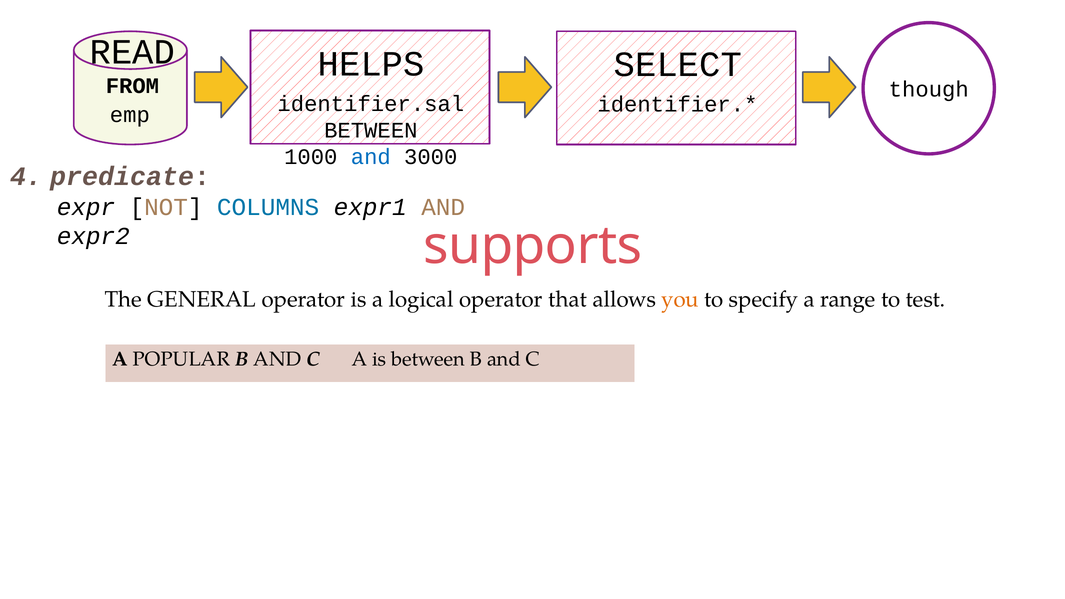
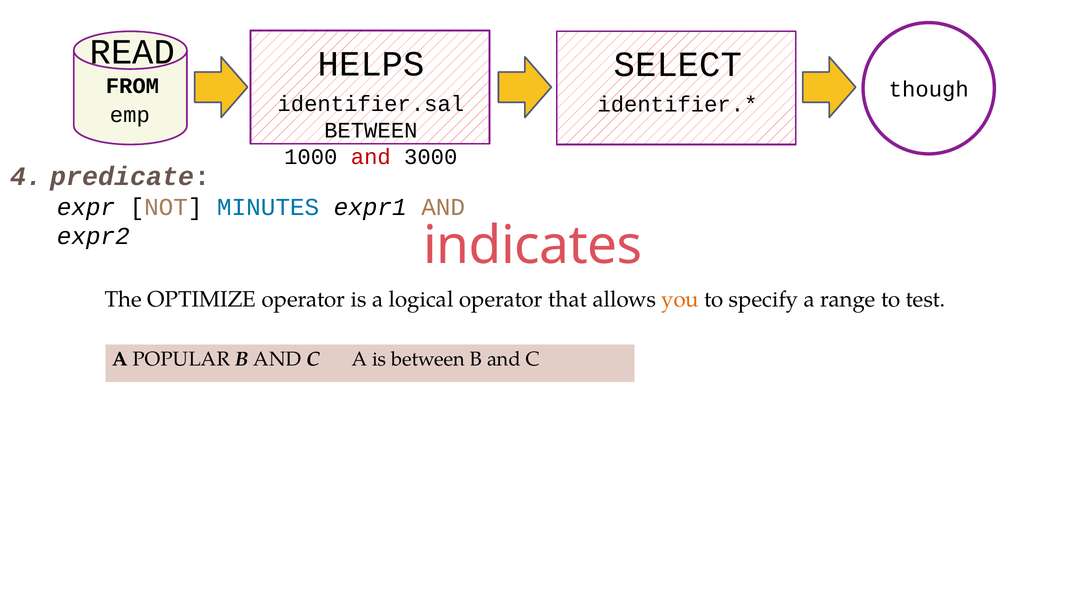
and colour: blue -> red (371, 157)
COLUMNS: COLUMNS -> MINUTES (268, 207)
supports: supports -> indicates (533, 246)
GENERAL: GENERAL -> OPTIMIZE (202, 299)
